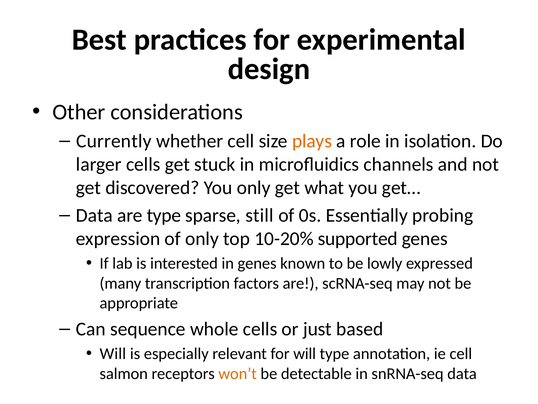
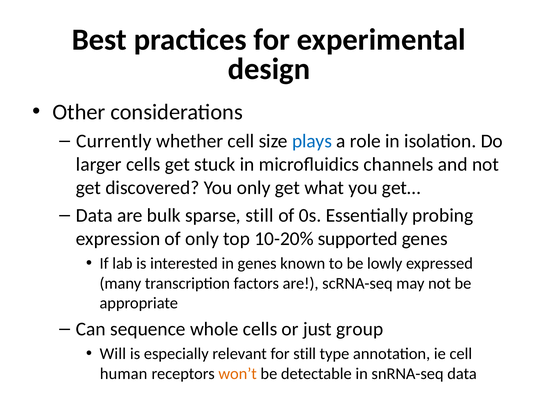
plays colour: orange -> blue (312, 141)
are type: type -> bulk (164, 215)
based: based -> group (360, 329)
for will: will -> still (305, 353)
salmon: salmon -> human (124, 373)
